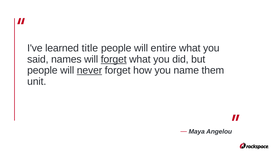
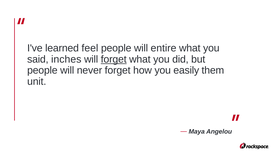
title: title -> feel (90, 48)
names: names -> inches (66, 59)
never underline: present -> none (89, 70)
name: name -> easily (186, 70)
